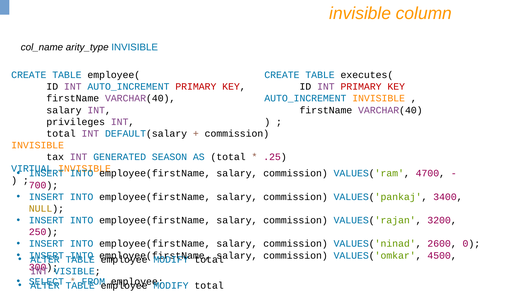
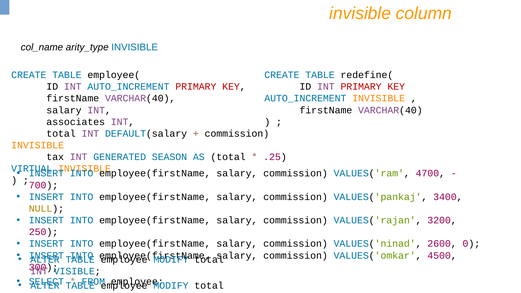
executes(: executes( -> redefine( (367, 75)
privileges: privileges -> associates (76, 122)
